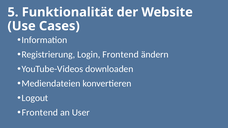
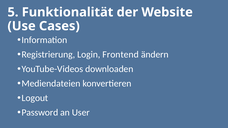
Frontend: Frontend -> Password (40, 113)
